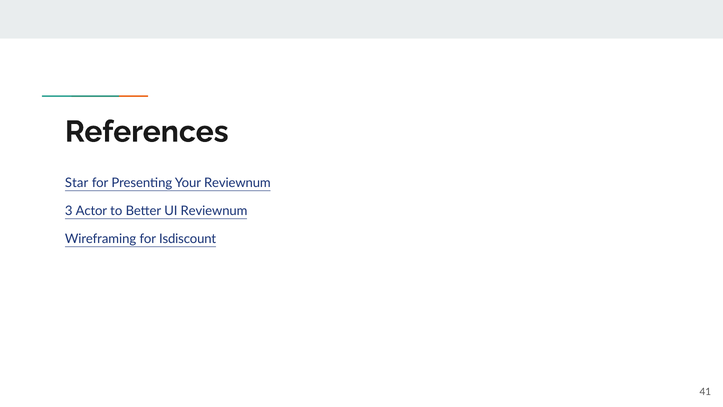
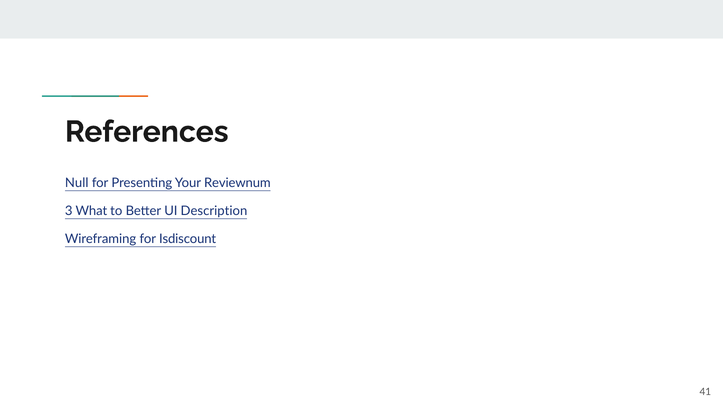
Star: Star -> Null (77, 183)
Actor: Actor -> What (91, 211)
UI Reviewnum: Reviewnum -> Description (214, 211)
